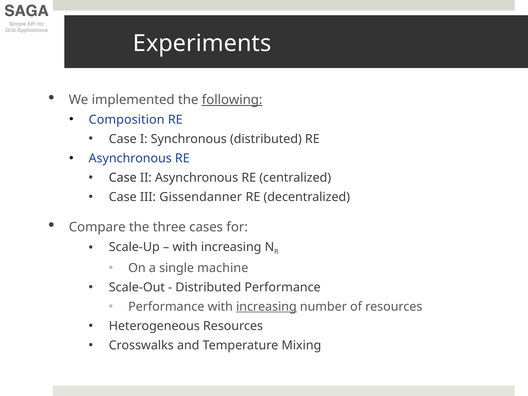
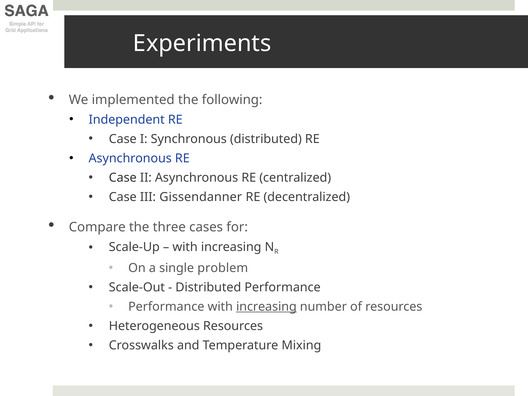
following underline: present -> none (232, 100)
Composition: Composition -> Independent (127, 120)
machine: machine -> problem (223, 268)
